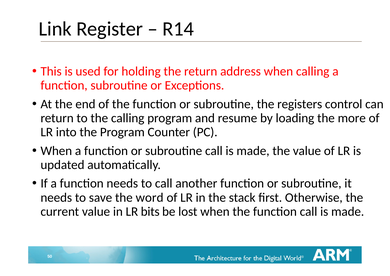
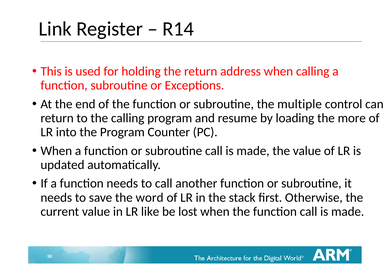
registers: registers -> multiple (300, 104)
bits: bits -> like (150, 211)
